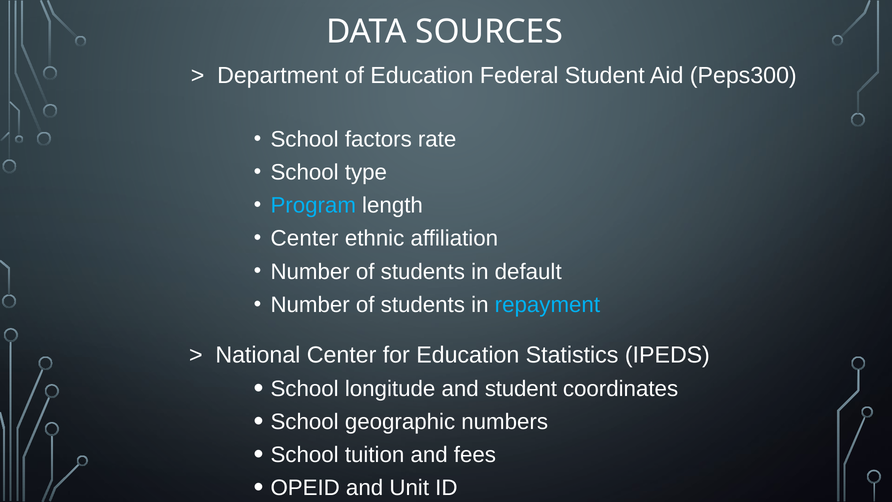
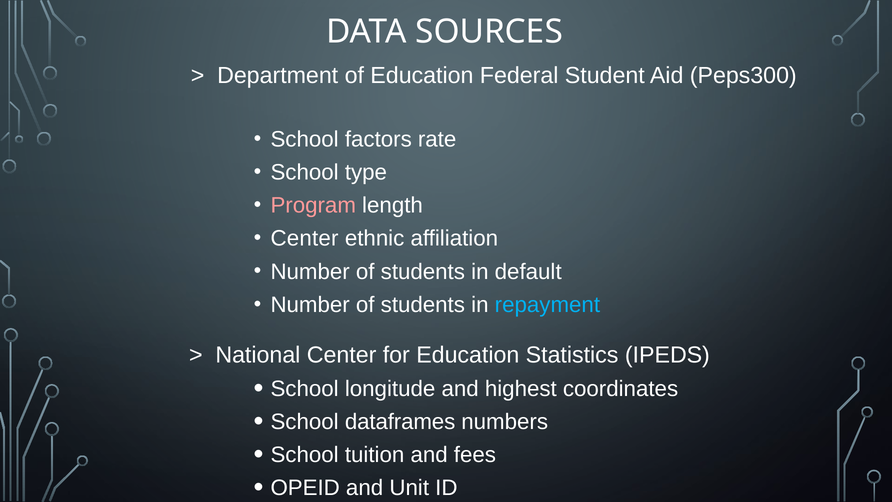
Program colour: light blue -> pink (313, 205)
and student: student -> highest (521, 389)
geographic: geographic -> dataframes (400, 422)
